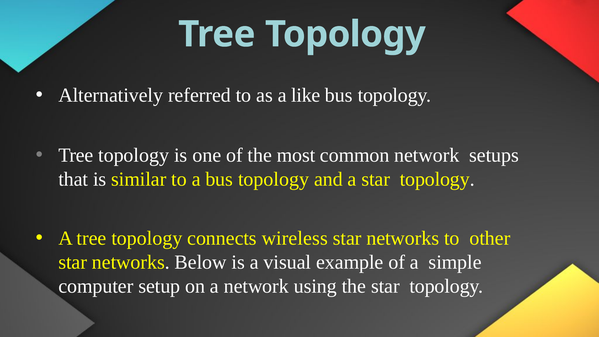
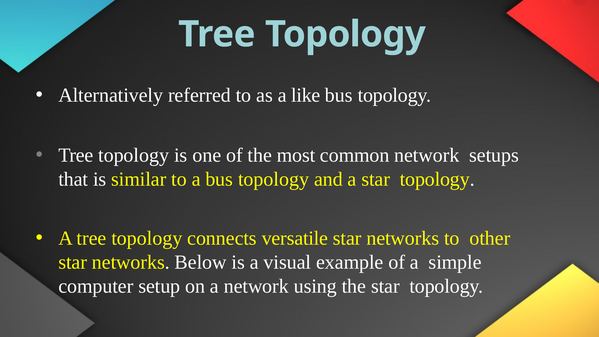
wireless: wireless -> versatile (295, 238)
